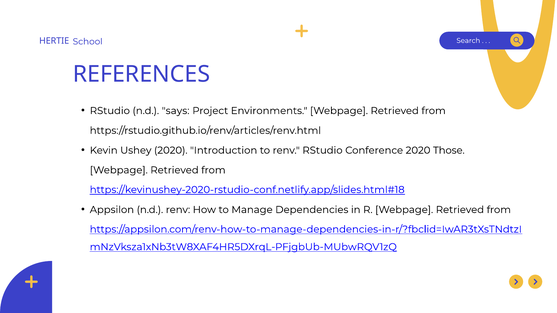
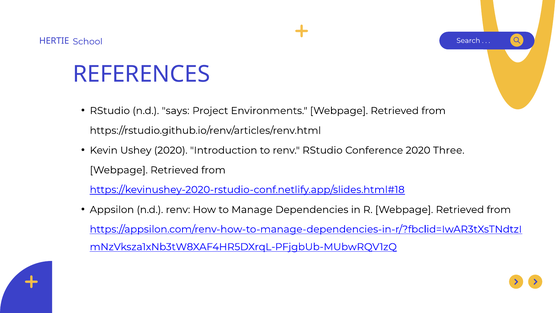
Those: Those -> Three (449, 150)
